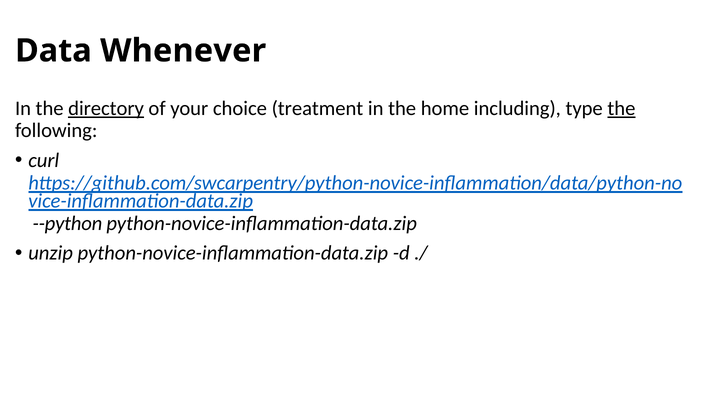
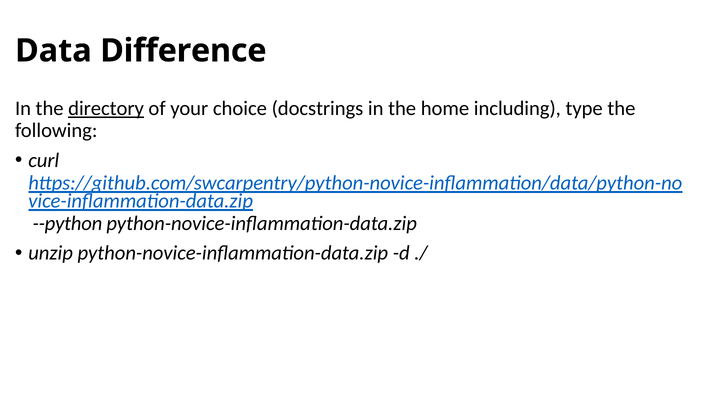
Whenever: Whenever -> Difference (183, 51)
treatment: treatment -> docstrings (317, 108)
the underline: present -> none (621, 108)
